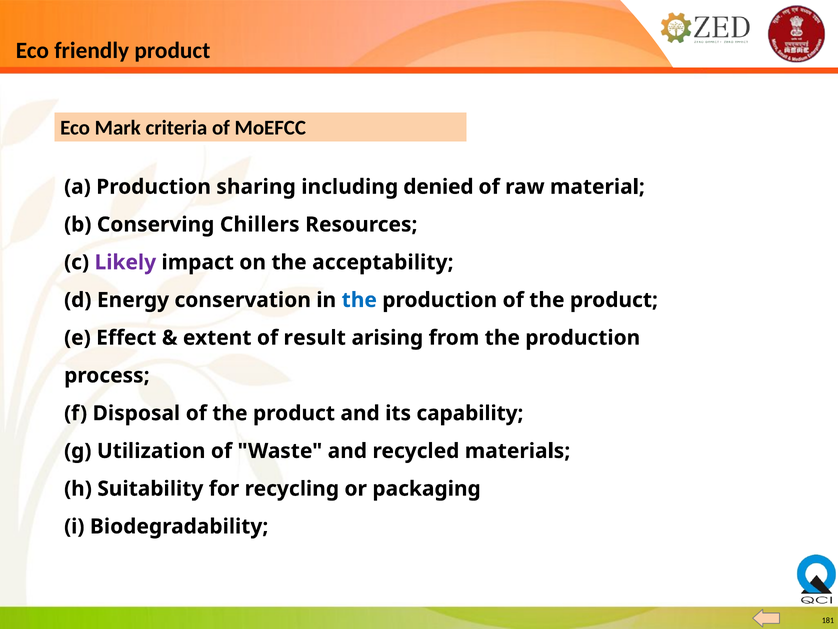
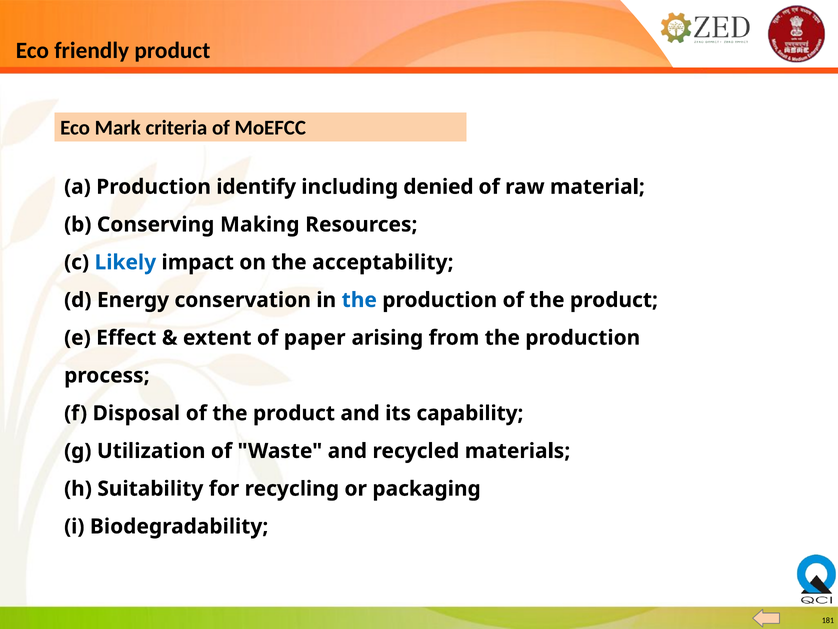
sharing: sharing -> identify (256, 187)
Chillers: Chillers -> Making (260, 224)
Likely colour: purple -> blue (125, 262)
result: result -> paper (315, 338)
